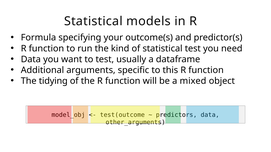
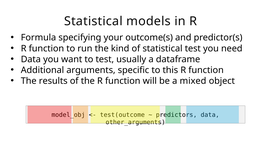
tidying: tidying -> results (53, 81)
